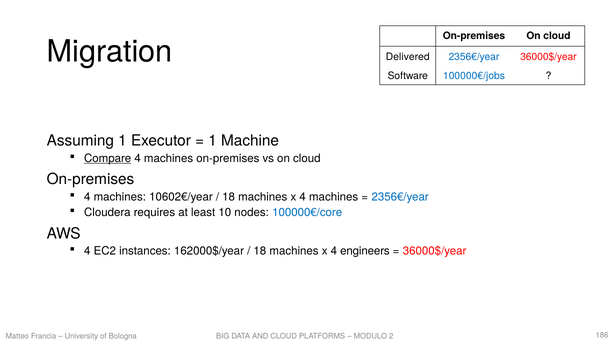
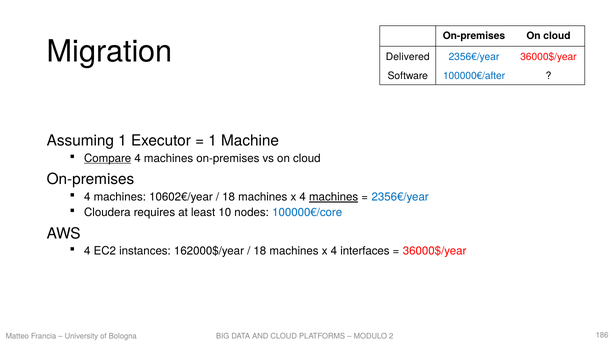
100000€/jobs: 100000€/jobs -> 100000€/after (474, 76)
machines underline: none -> present (334, 197)
engineers: engineers -> interfaces (365, 251)
